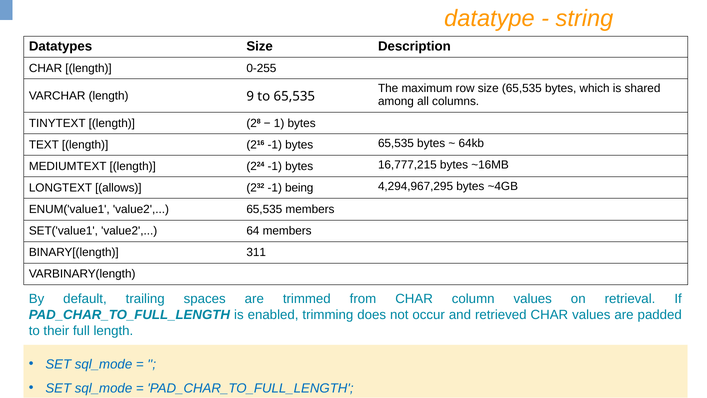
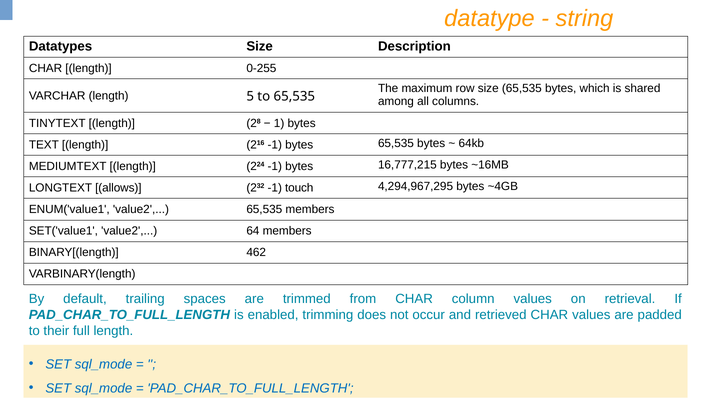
9: 9 -> 5 (250, 96)
being: being -> touch (299, 188)
311: 311 -> 462 (256, 252)
